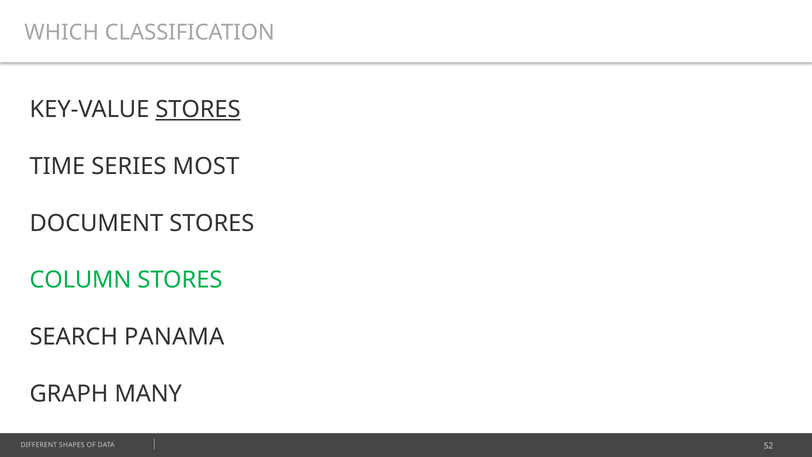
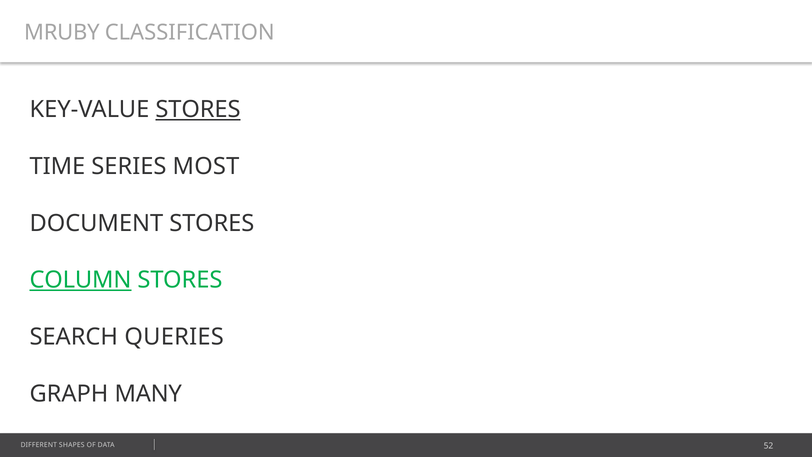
WHICH: WHICH -> MRUBY (62, 33)
COLUMN underline: none -> present (80, 280)
PANAMA: PANAMA -> QUERIES (174, 337)
